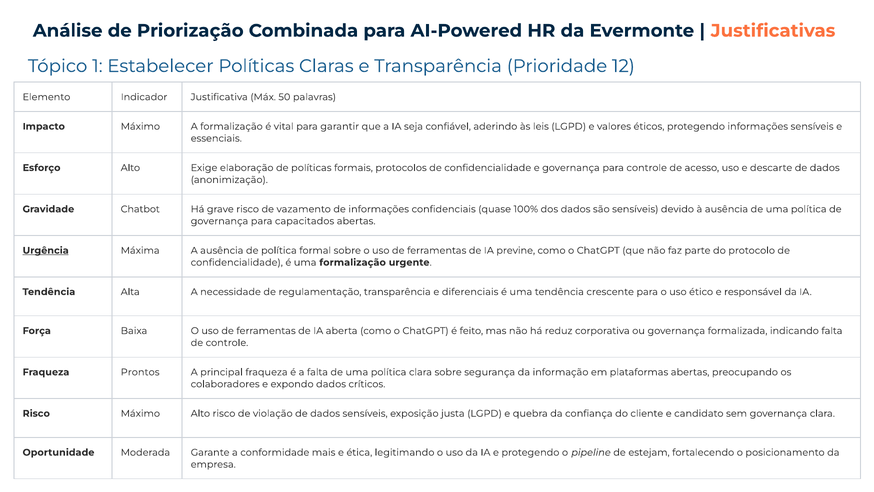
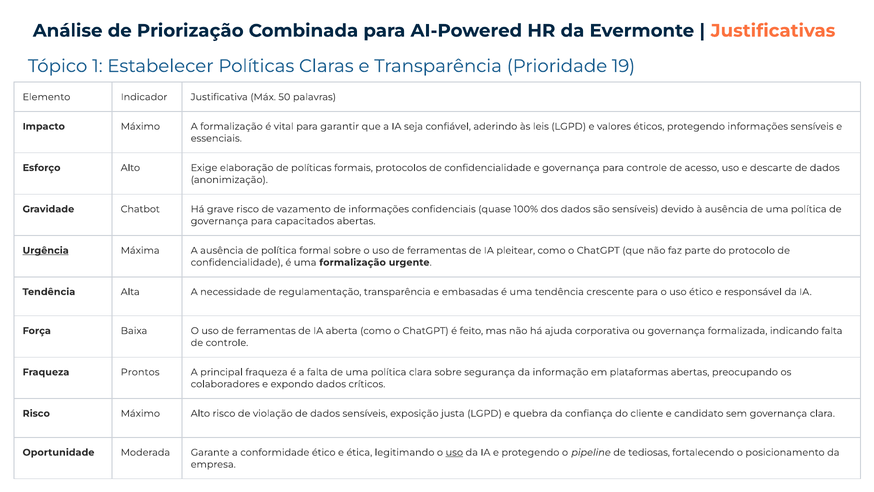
12: 12 -> 19 (623, 66)
previne: previne -> pleitear (516, 250)
diferenciais: diferenciais -> embasadas (470, 292)
reduz: reduz -> ajuda (559, 331)
conformidade mais: mais -> ético (324, 452)
uso underline: none -> present (454, 452)
estejam: estejam -> tediosas (649, 452)
